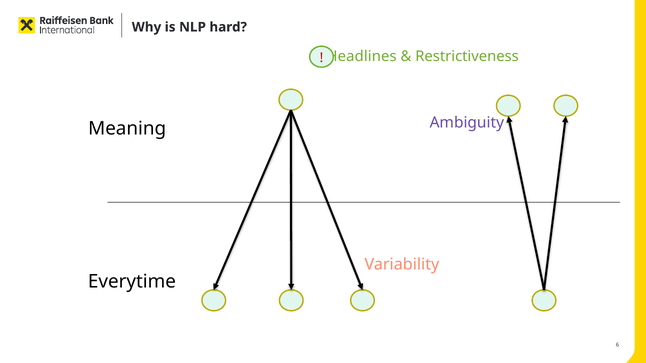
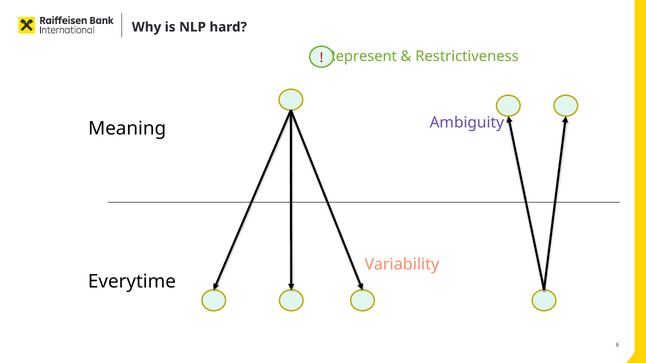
Headlines: Headlines -> Represent (362, 57)
